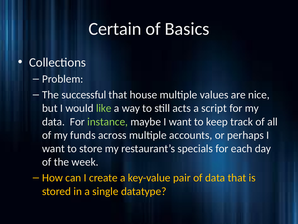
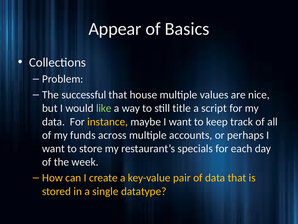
Certain: Certain -> Appear (115, 29)
acts: acts -> title (182, 108)
instance colour: light green -> yellow (108, 121)
